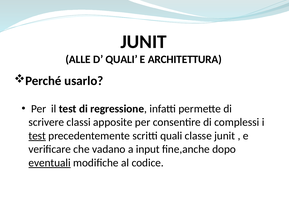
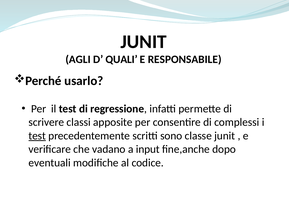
ALLE: ALLE -> AGLI (78, 59)
ARCHITETTURA: ARCHITETTURA -> RESPONSABILE (185, 59)
scritti quali: quali -> sono (171, 136)
eventuali underline: present -> none (50, 163)
